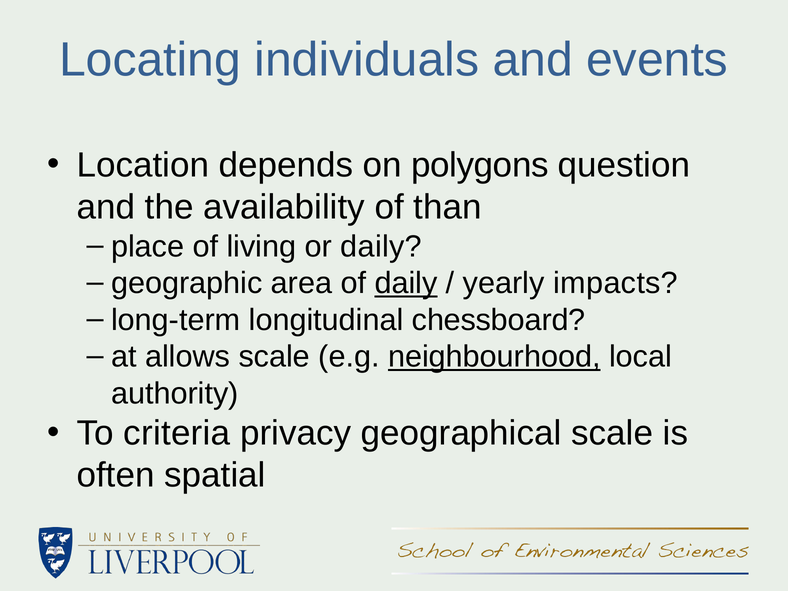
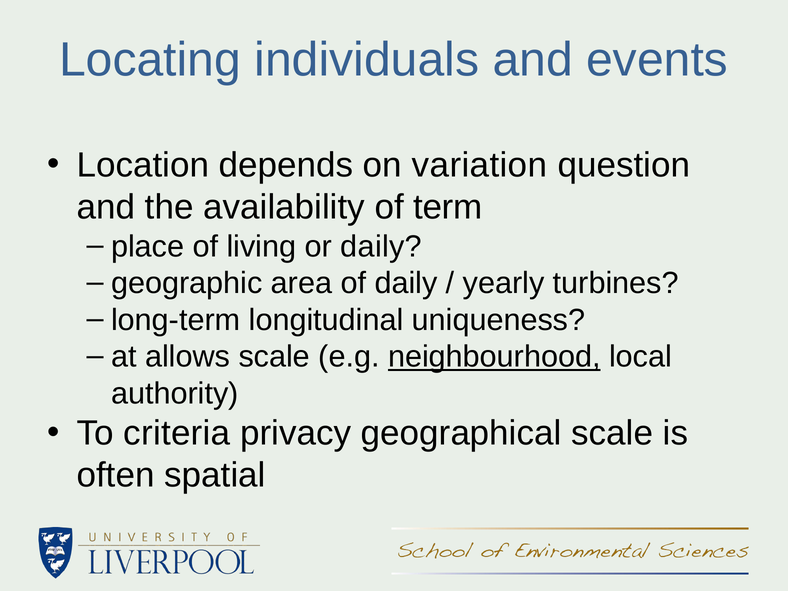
polygons: polygons -> variation (480, 165)
than: than -> term (448, 207)
daily underline: present -> none (406, 283)
impacts: impacts -> turbines (616, 283)
chessboard: chessboard -> uniqueness (499, 320)
